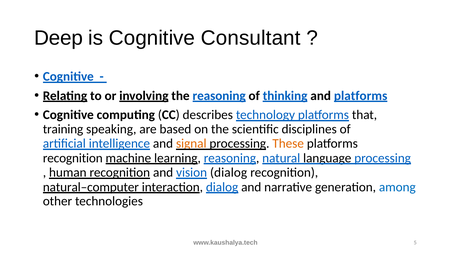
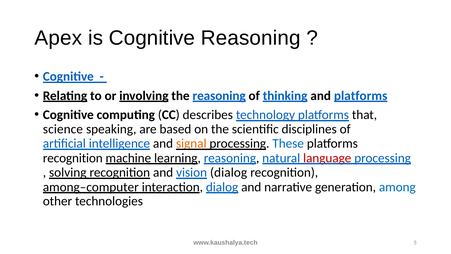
Deep: Deep -> Apex (58, 38)
Cognitive Consultant: Consultant -> Reasoning (251, 38)
training: training -> science (63, 129)
These colour: orange -> blue (288, 143)
language colour: black -> red (327, 158)
human: human -> solving (68, 172)
natural–computer: natural–computer -> among–computer (91, 187)
